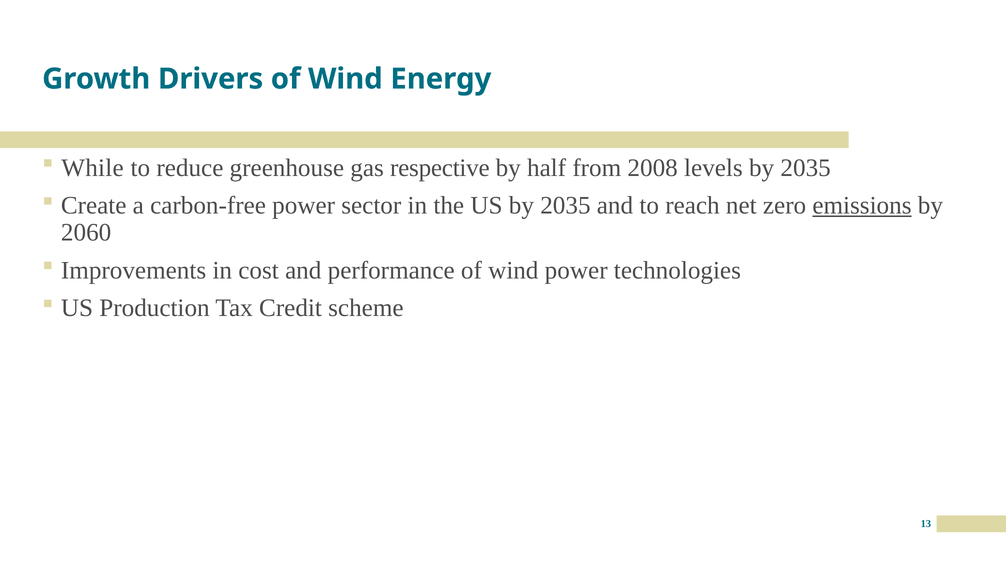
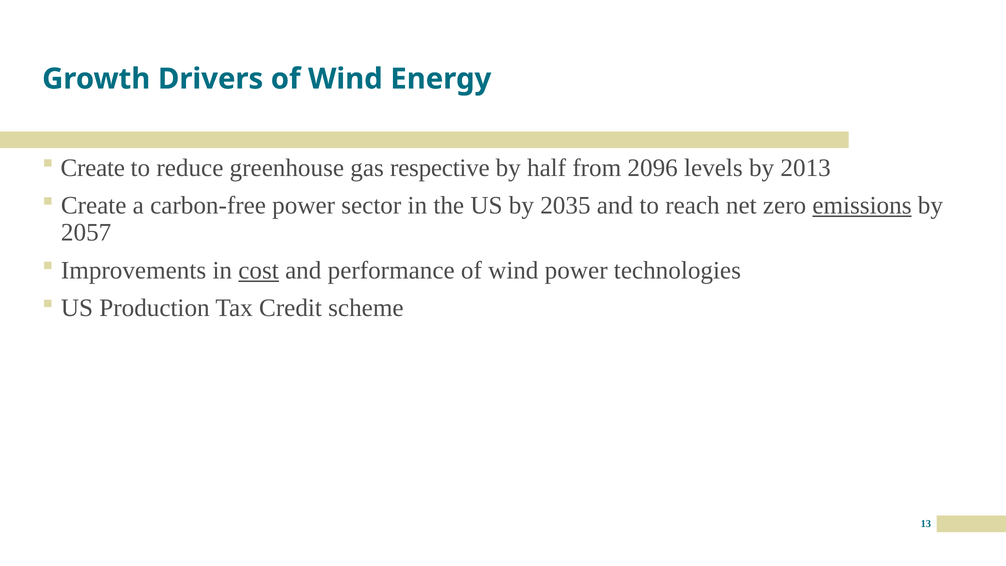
While: While -> Create (93, 168)
2008: 2008 -> 2096 (653, 168)
levels by 2035: 2035 -> 2013 (806, 168)
2060: 2060 -> 2057 (86, 233)
cost underline: none -> present (259, 270)
